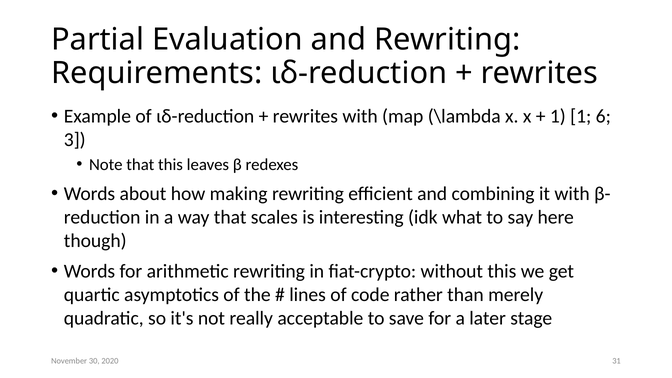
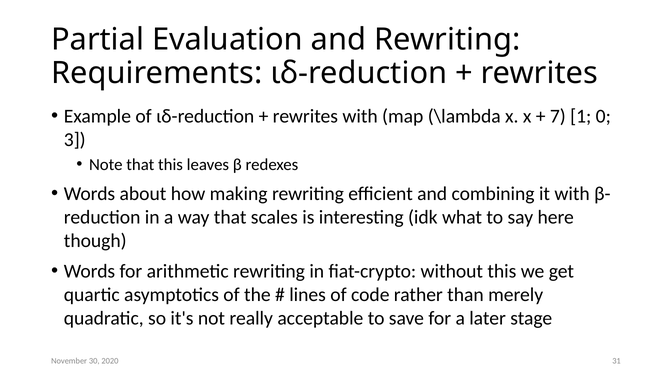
1: 1 -> 7 (558, 116)
6: 6 -> 0 (603, 116)
